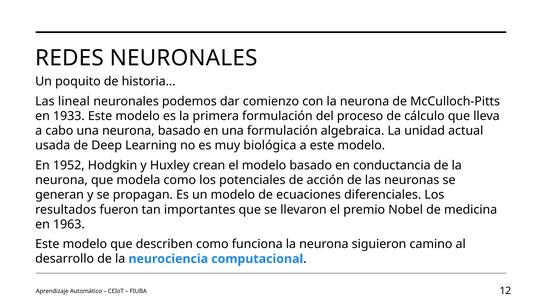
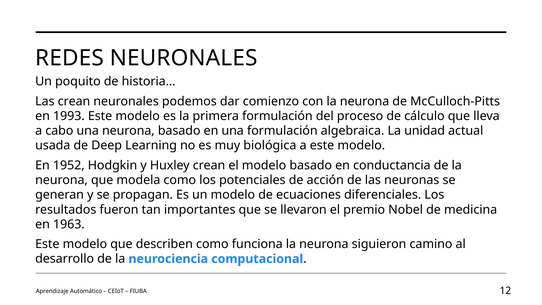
Las lineal: lineal -> crean (74, 101)
1933: 1933 -> 1993 (69, 116)
